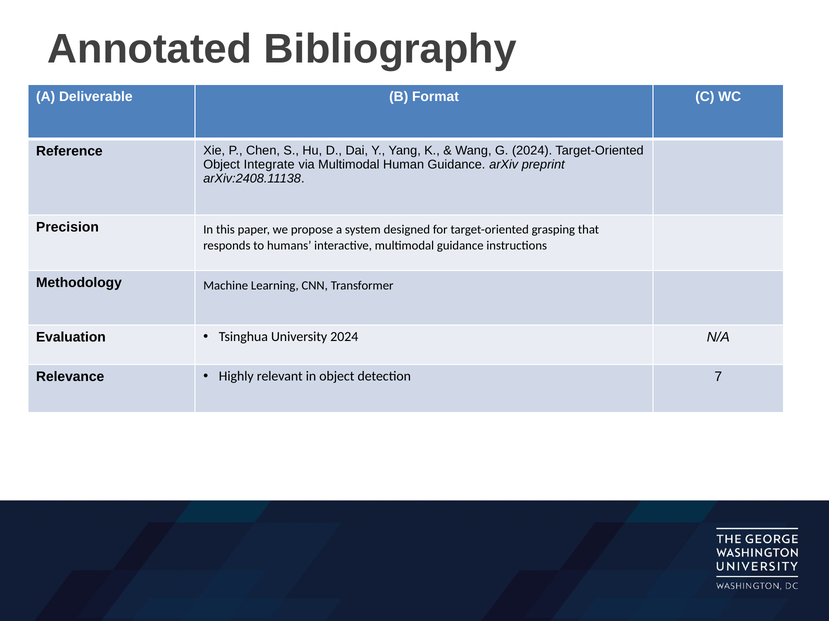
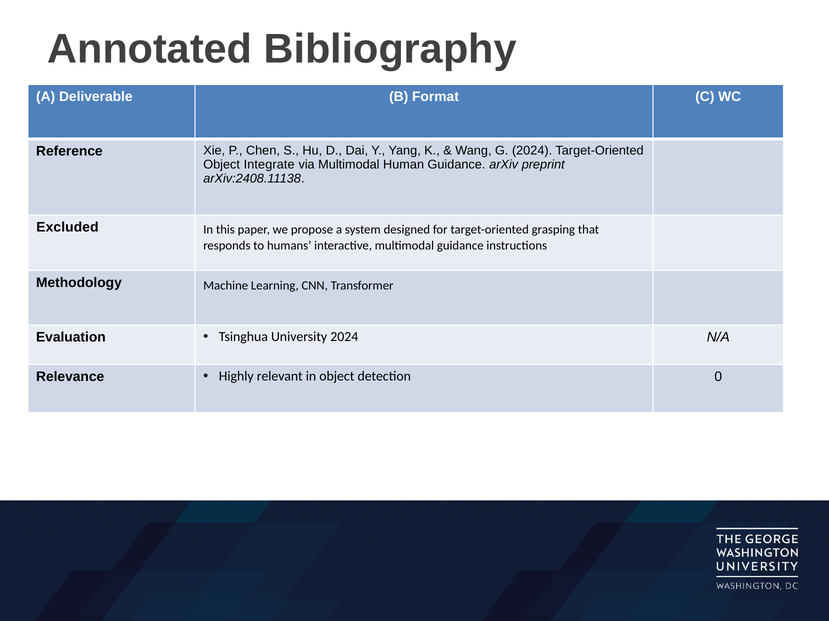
Precision: Precision -> Excluded (67, 227)
7: 7 -> 0 (718, 377)
